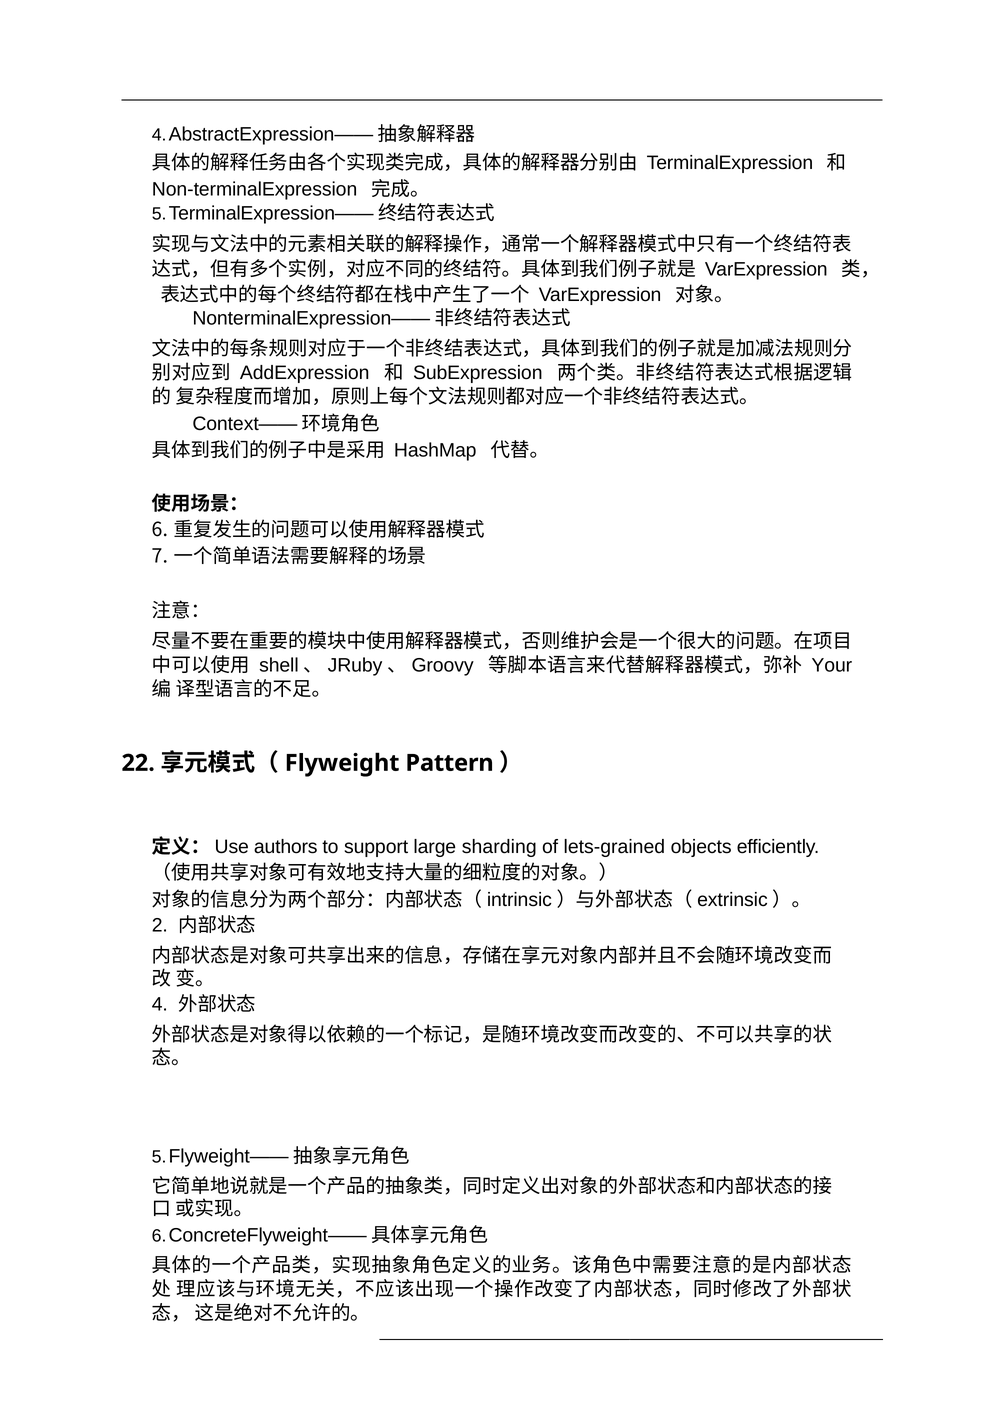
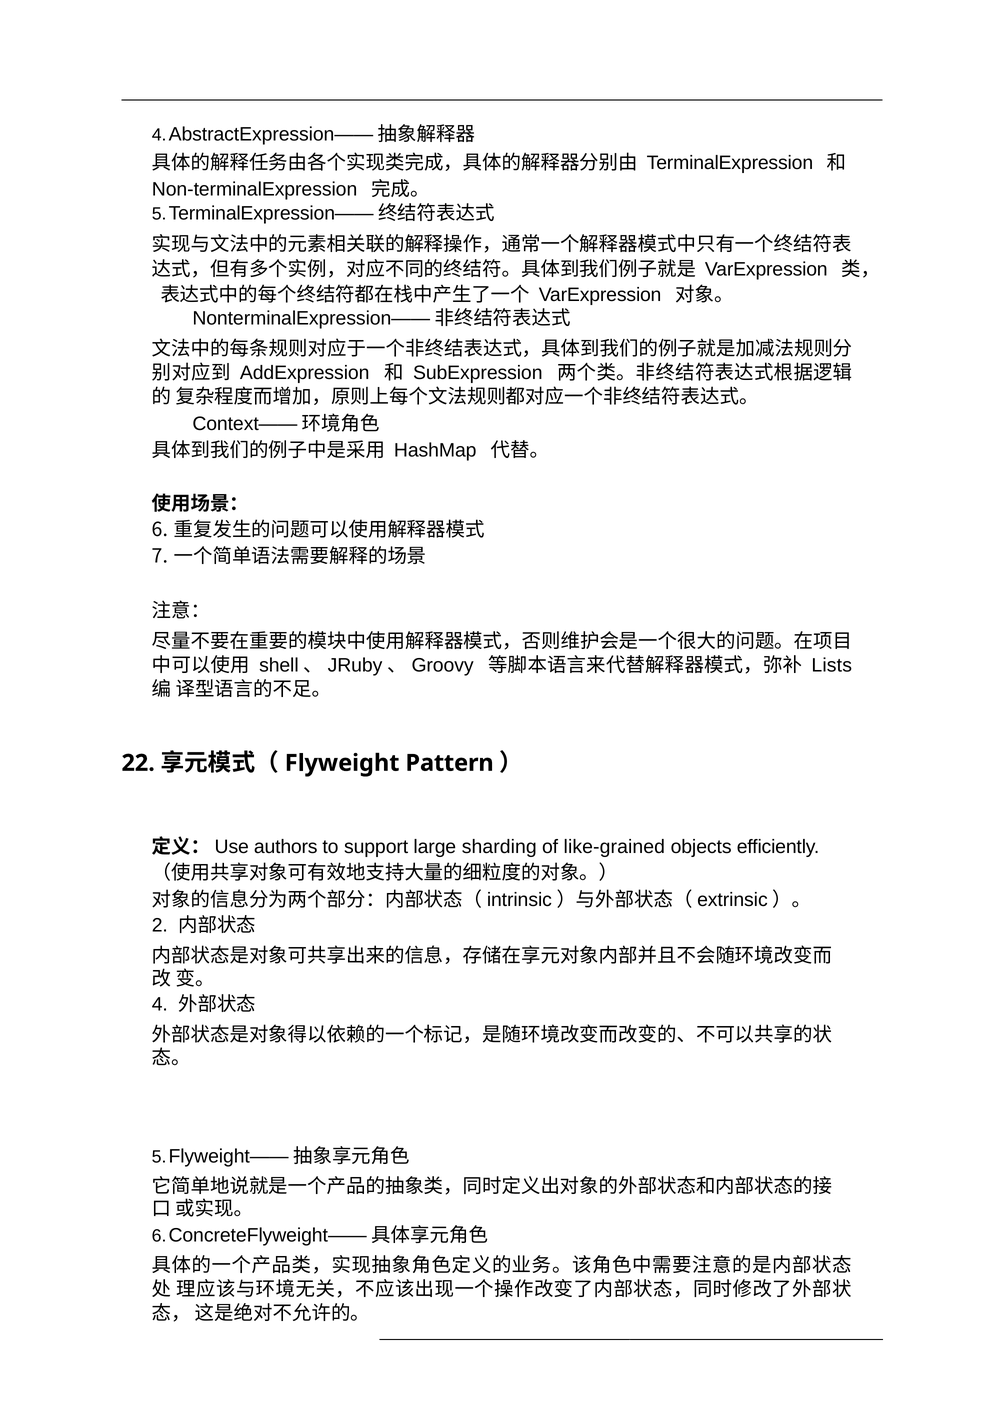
Your: Your -> Lists (832, 665)
lets-grained: lets-grained -> like-grained (614, 847)
